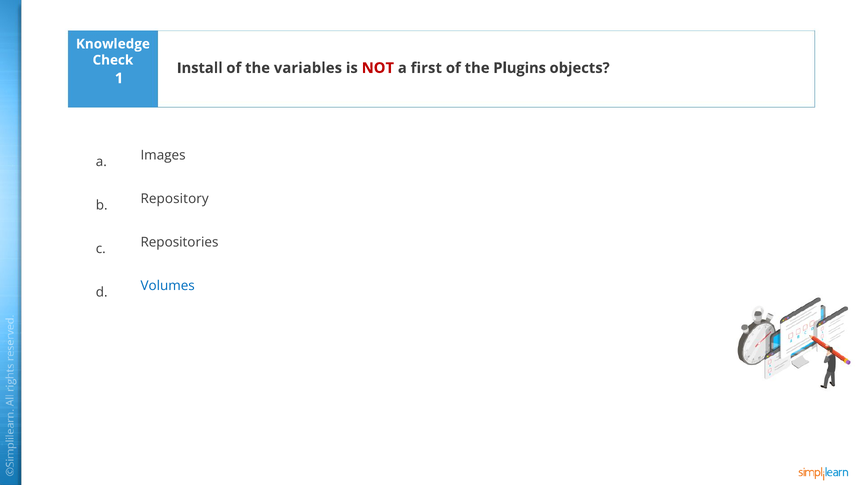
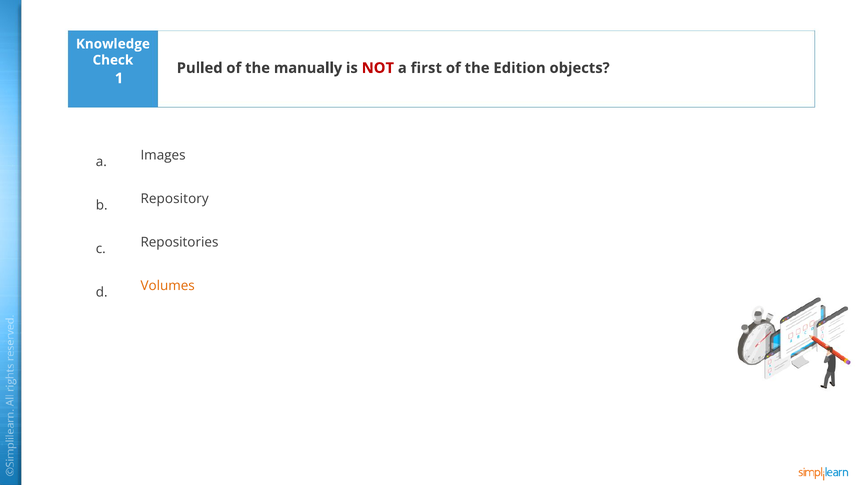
Install: Install -> Pulled (200, 68)
variables: variables -> manually (308, 68)
Plugins: Plugins -> Edition (520, 68)
Volumes colour: blue -> orange (168, 286)
